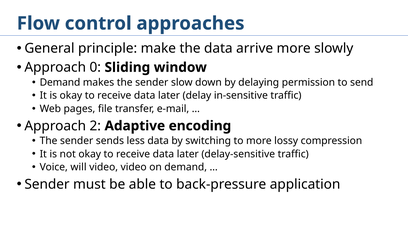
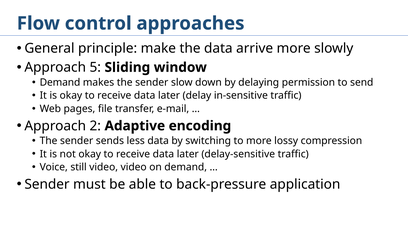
0: 0 -> 5 (95, 67)
will: will -> still (79, 167)
